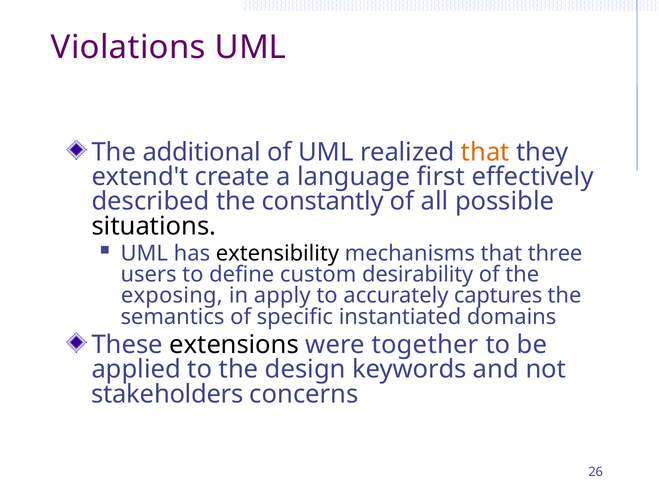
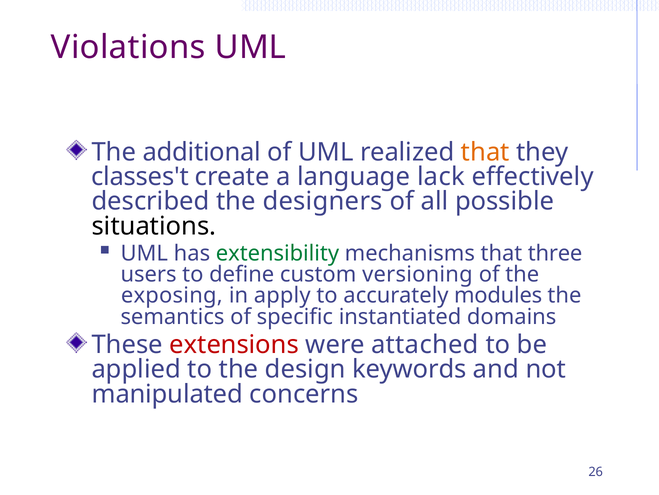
extend't: extend't -> classes't (140, 176)
first: first -> lack (441, 176)
constantly: constantly -> designers (323, 201)
extensibility colour: black -> green (277, 253)
desirability: desirability -> versioning (417, 274)
captures: captures -> modules (498, 295)
extensions colour: black -> red (234, 344)
together: together -> attached (425, 344)
stakeholders: stakeholders -> manipulated (167, 393)
